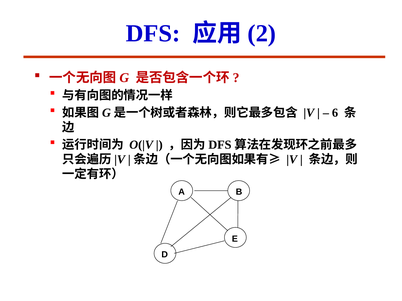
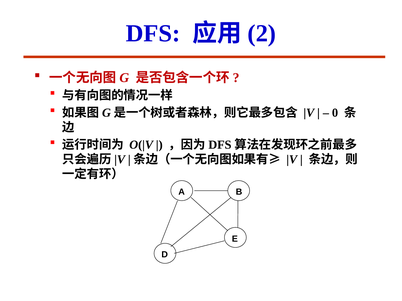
6: 6 -> 0 (335, 113)
